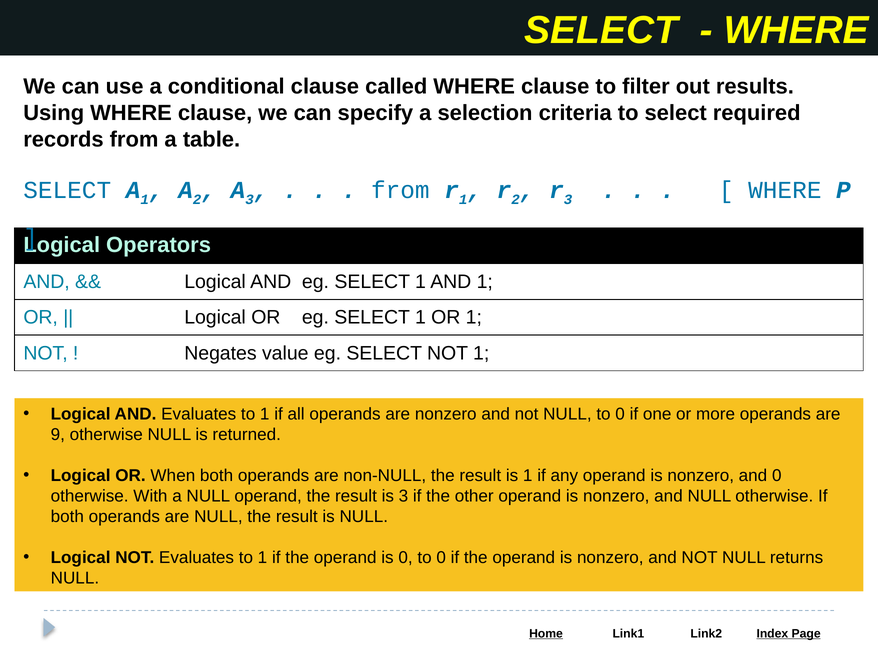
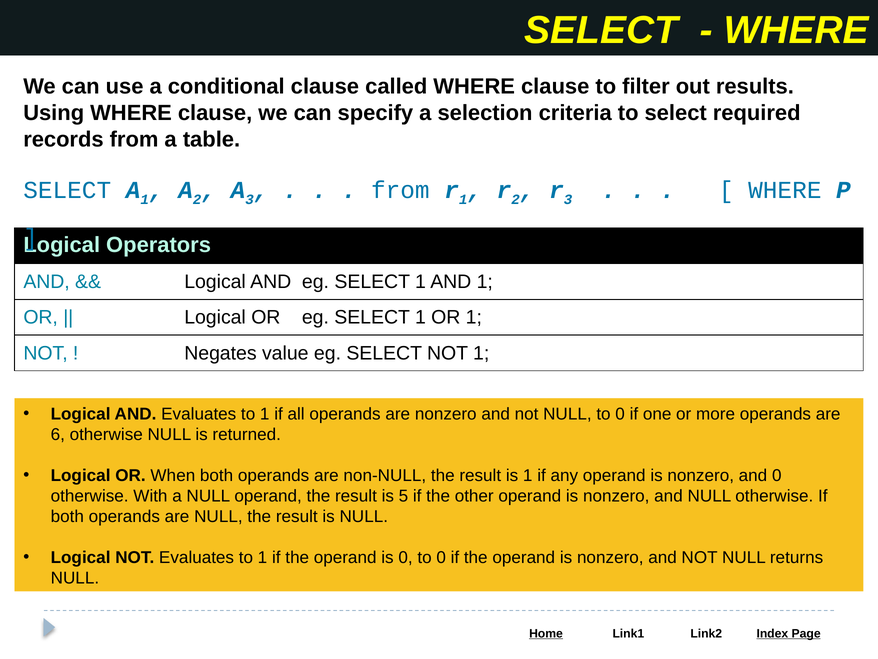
9: 9 -> 6 (58, 434)
is 3: 3 -> 5 (403, 496)
